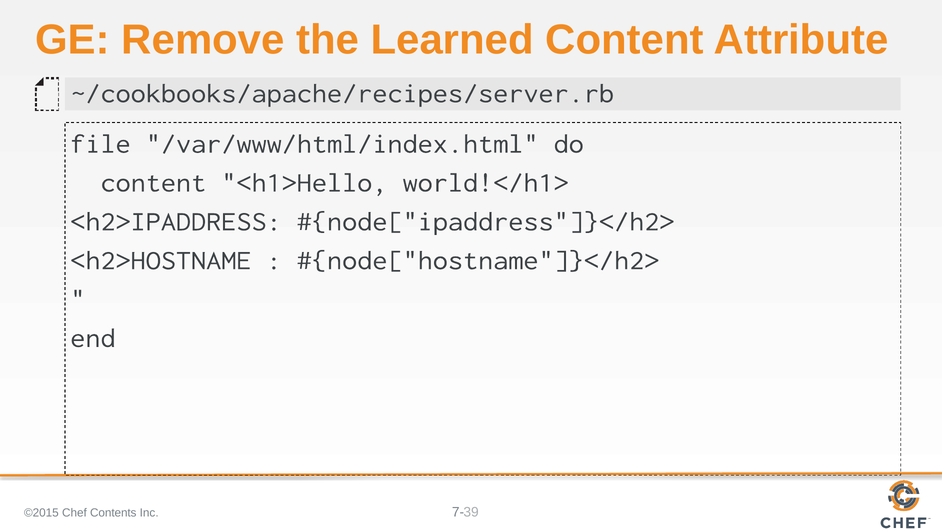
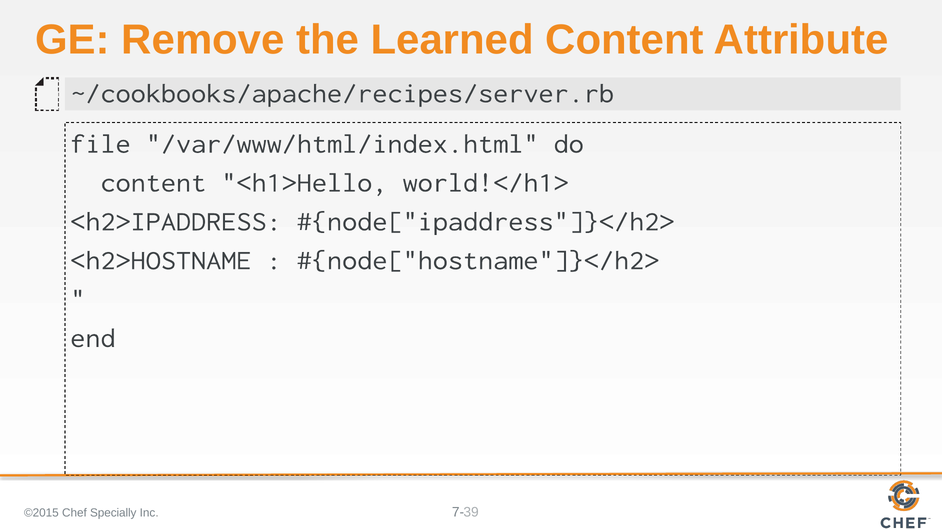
Contents: Contents -> Specially (113, 513)
